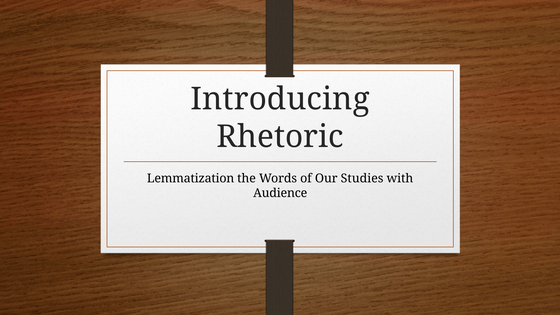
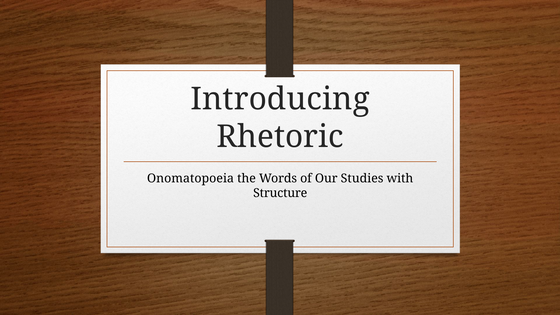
Lemmatization: Lemmatization -> Onomatopoeia (190, 178)
Audience: Audience -> Structure (280, 193)
